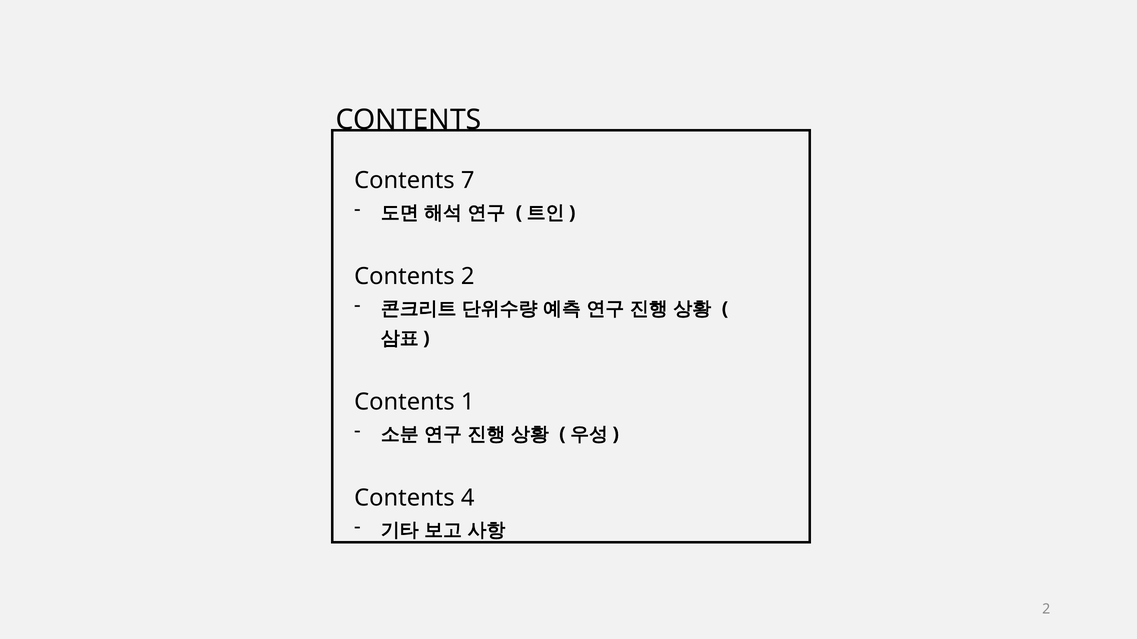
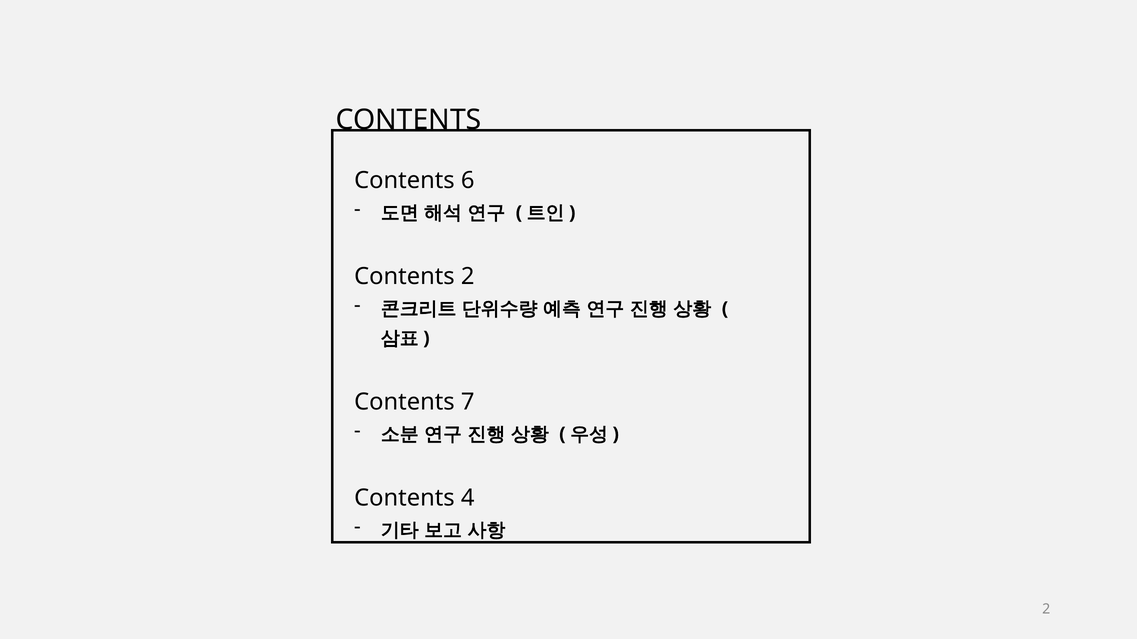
7: 7 -> 6 (468, 181)
1: 1 -> 7 (468, 402)
